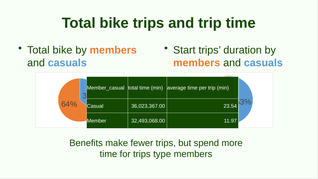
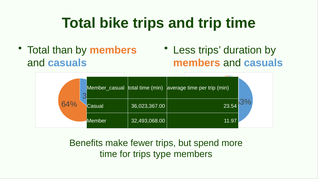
bike: bike -> than (63, 50)
Start: Start -> Less (184, 50)
